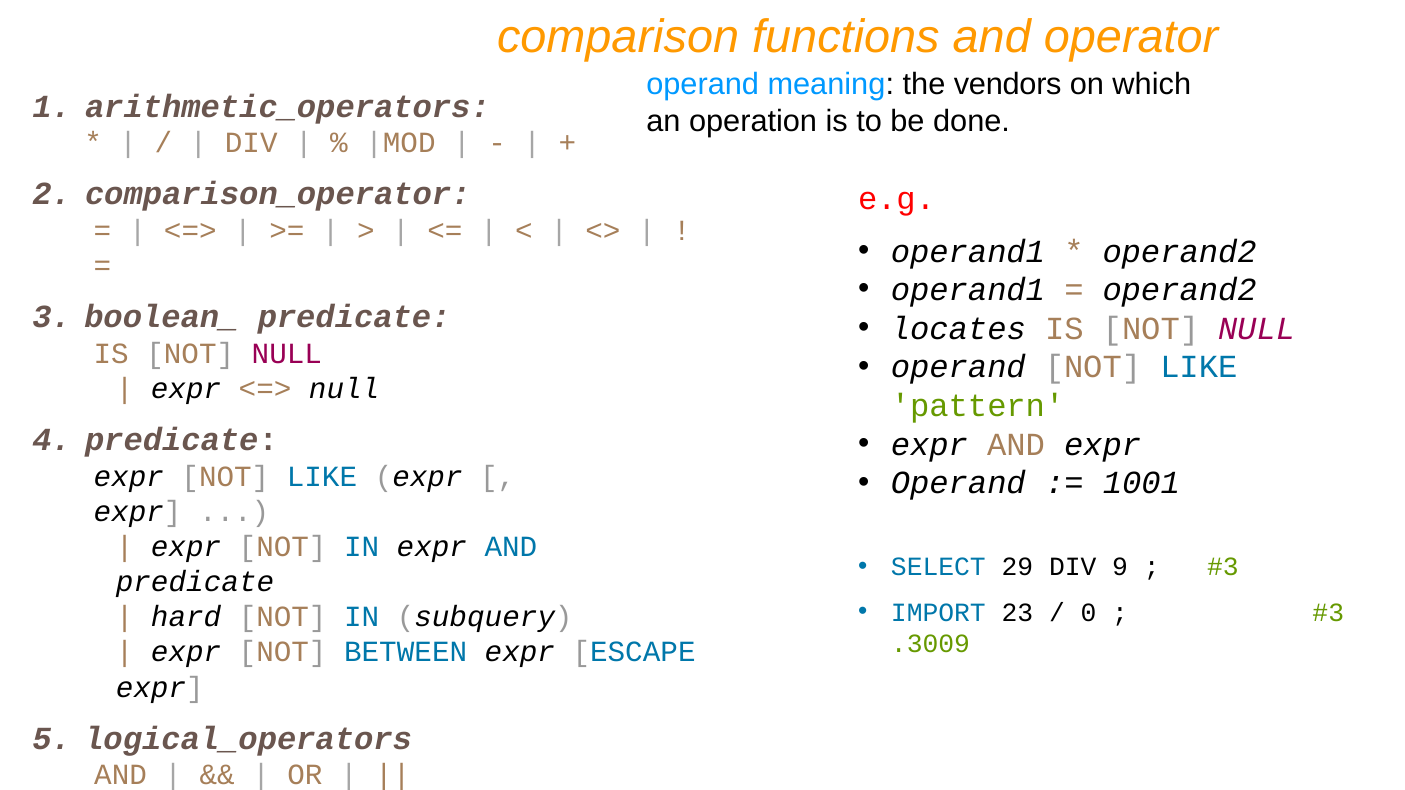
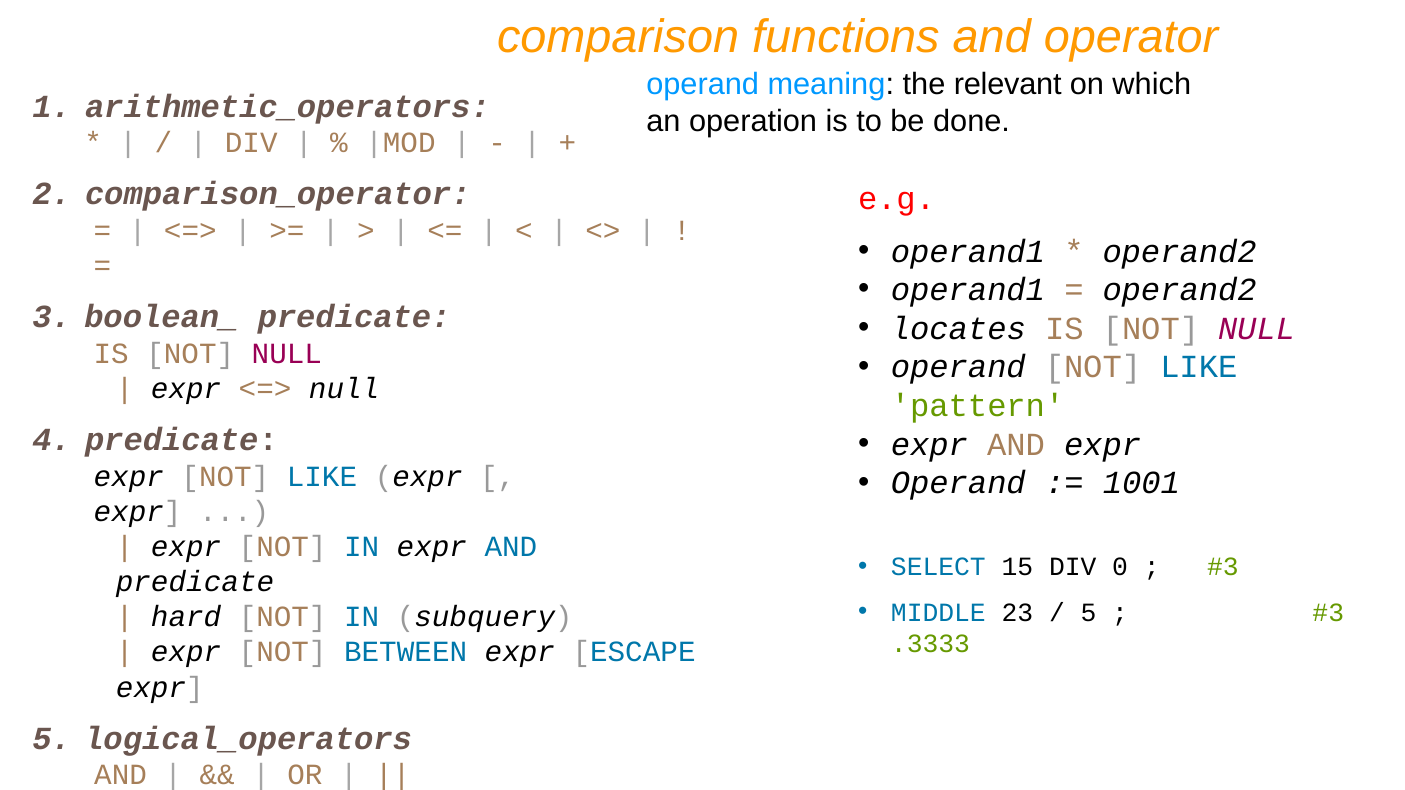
vendors: vendors -> relevant (1008, 84)
29: 29 -> 15 (1017, 567)
9: 9 -> 0 (1120, 567)
IMPORT: IMPORT -> MIDDLE (938, 613)
0: 0 -> 5 (1089, 613)
.3009: .3009 -> .3333 (930, 645)
